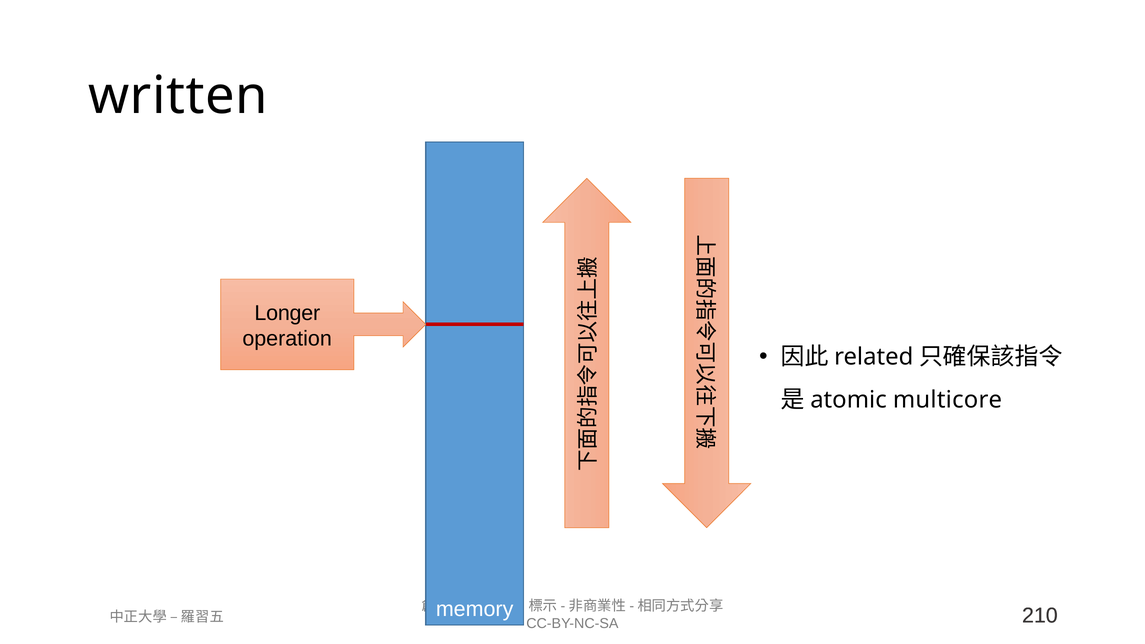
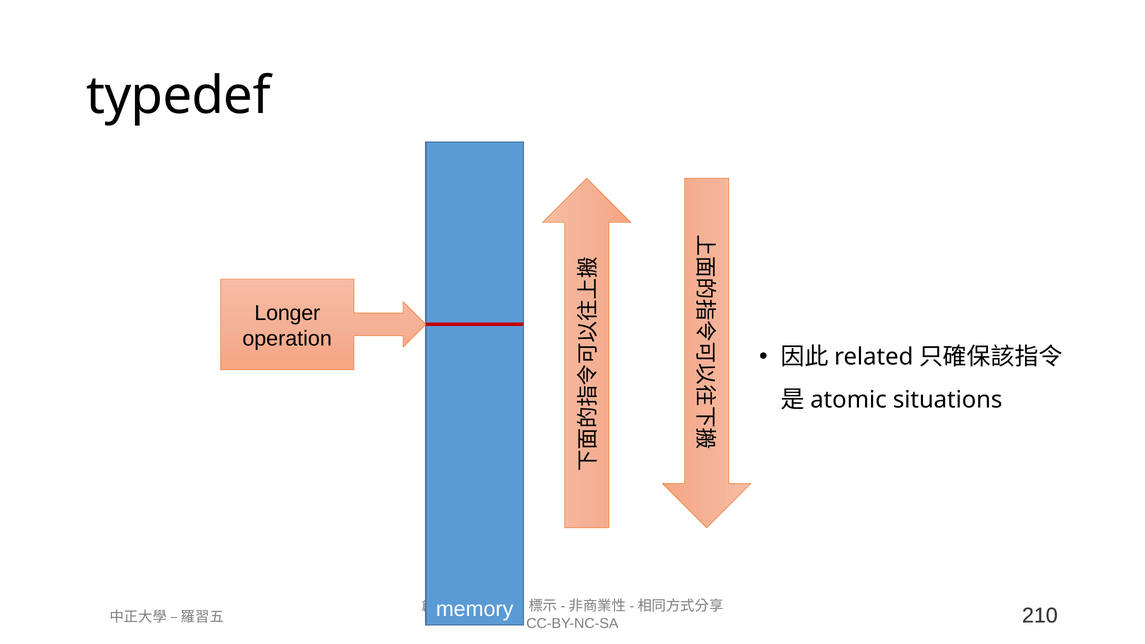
written: written -> typedef (178, 96)
multicore: multicore -> situations (948, 400)
